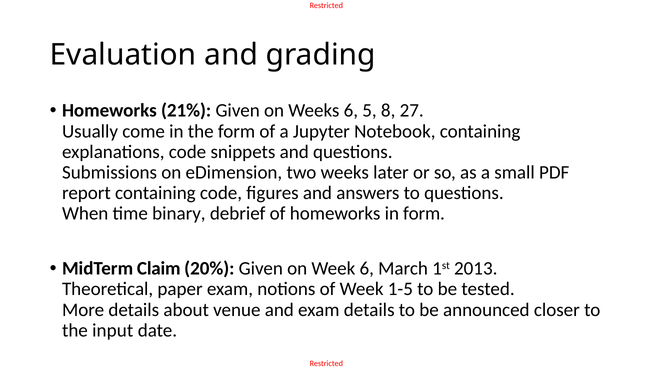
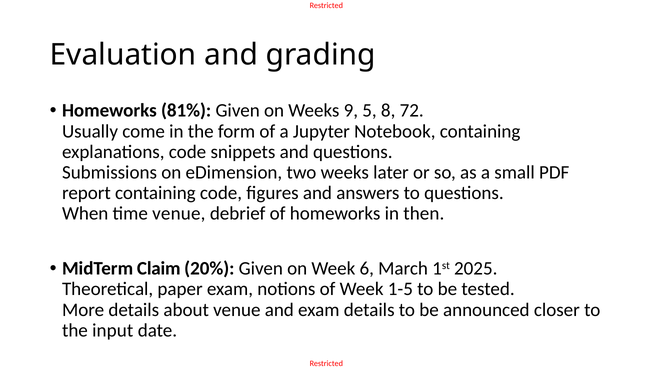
21%: 21% -> 81% (186, 110)
Weeks 6: 6 -> 9 (351, 110)
27: 27 -> 72 (412, 110)
time binary: binary -> venue (179, 213)
in form: form -> then (424, 213)
2013: 2013 -> 2025 (476, 268)
